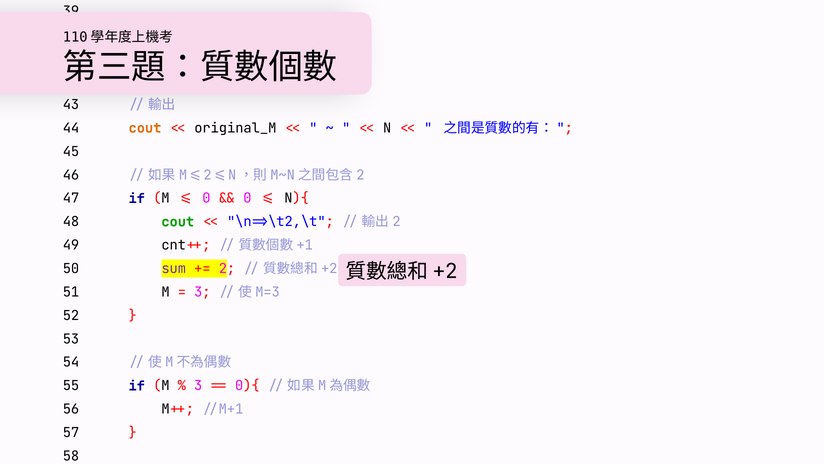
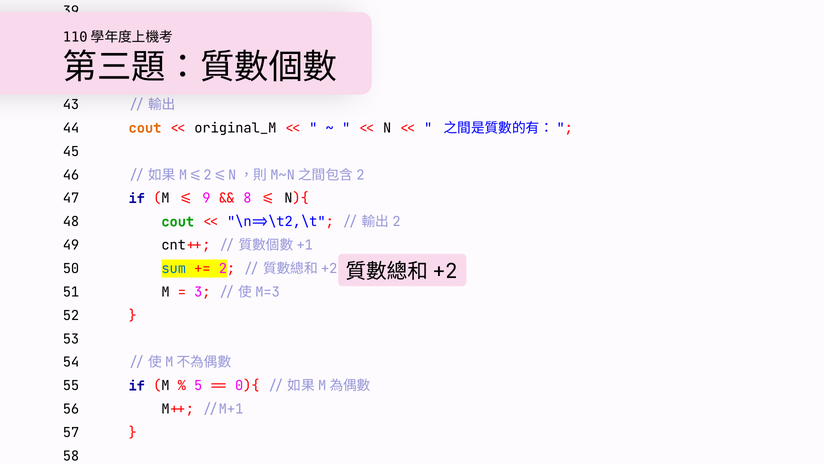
0: 0 -> 9 (206, 198)
0: 0 -> 8 (247, 198)
sum colour: purple -> blue (174, 268)
3: 3 -> 5 (198, 385)
